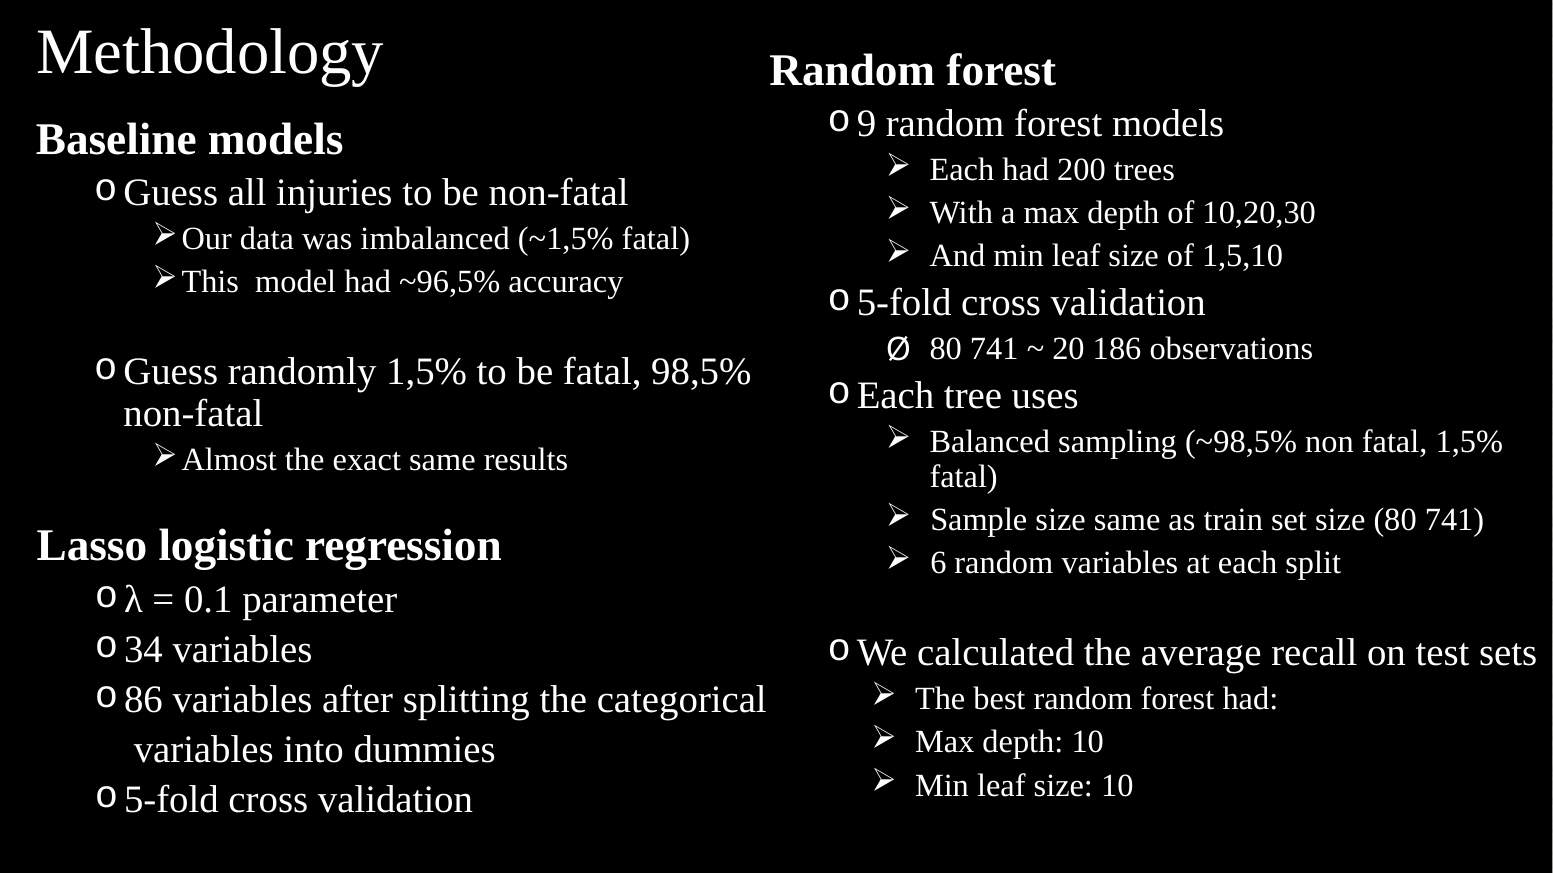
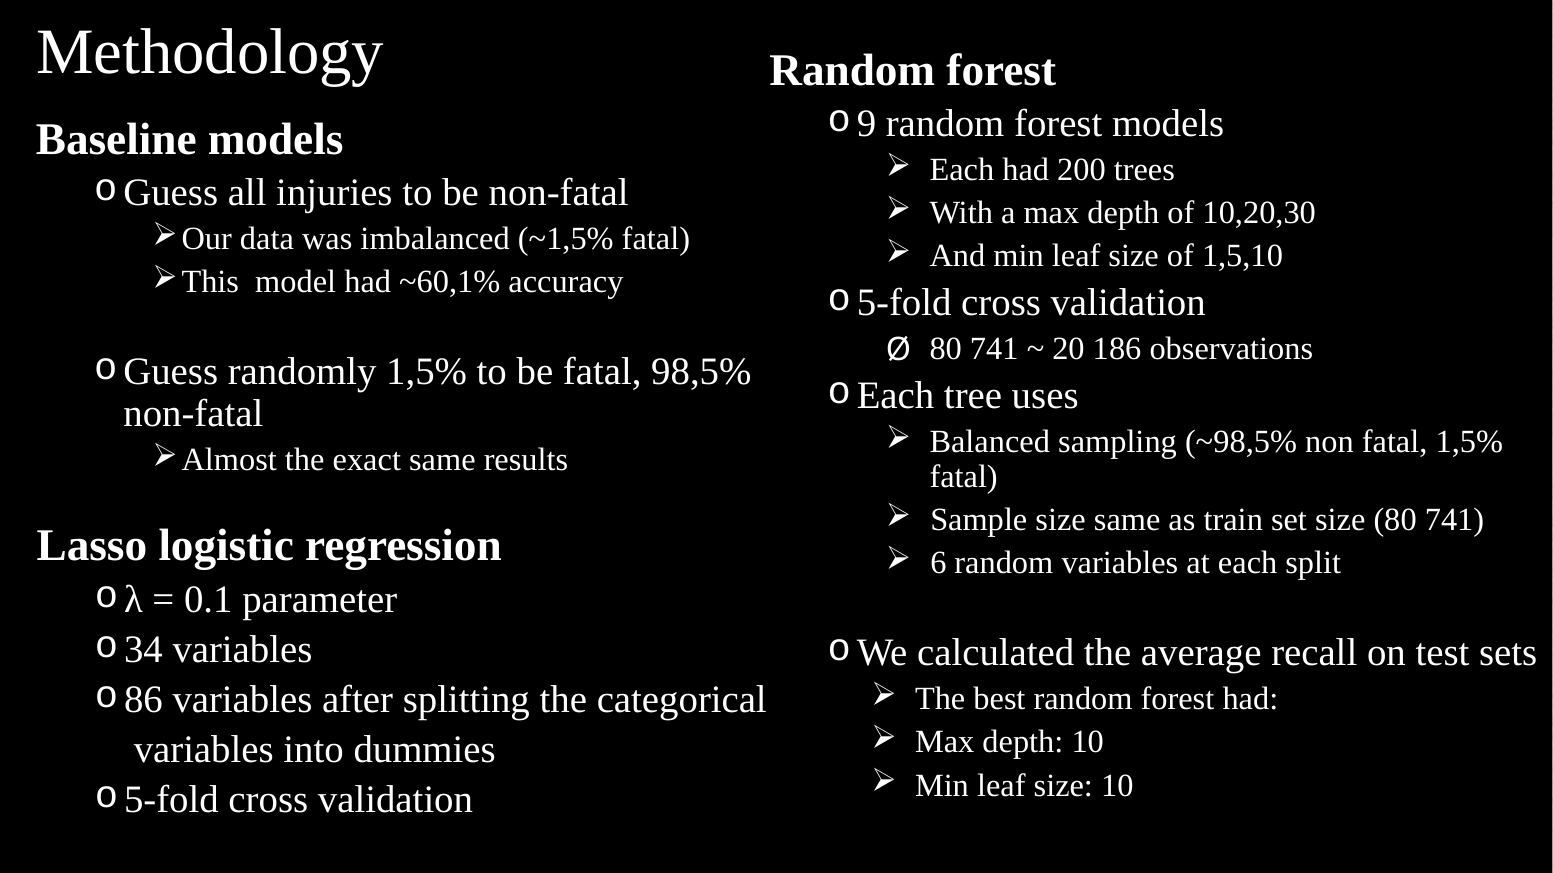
~96,5%: ~96,5% -> ~60,1% (450, 282)
